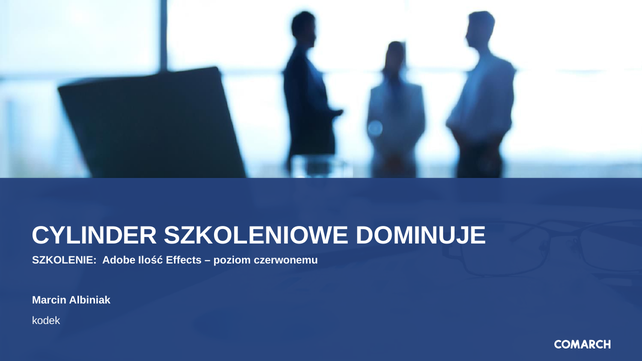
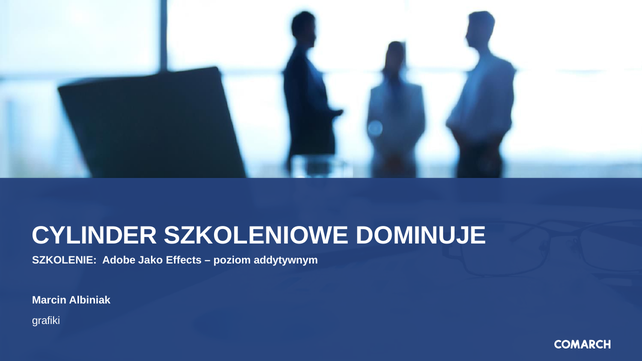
Ilość: Ilość -> Jako (151, 260)
czerwonemu: czerwonemu -> addytywnym (286, 260)
kodek: kodek -> grafiki (46, 321)
